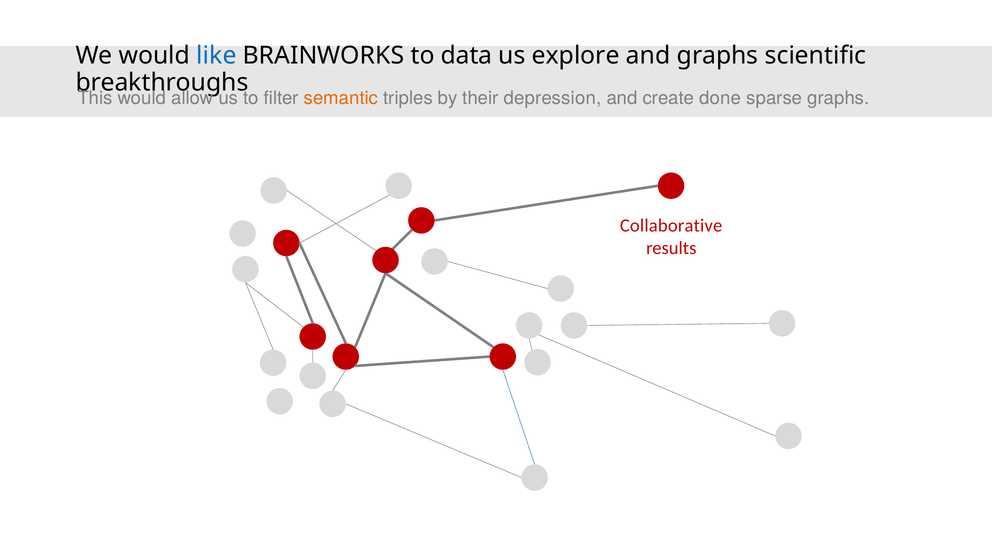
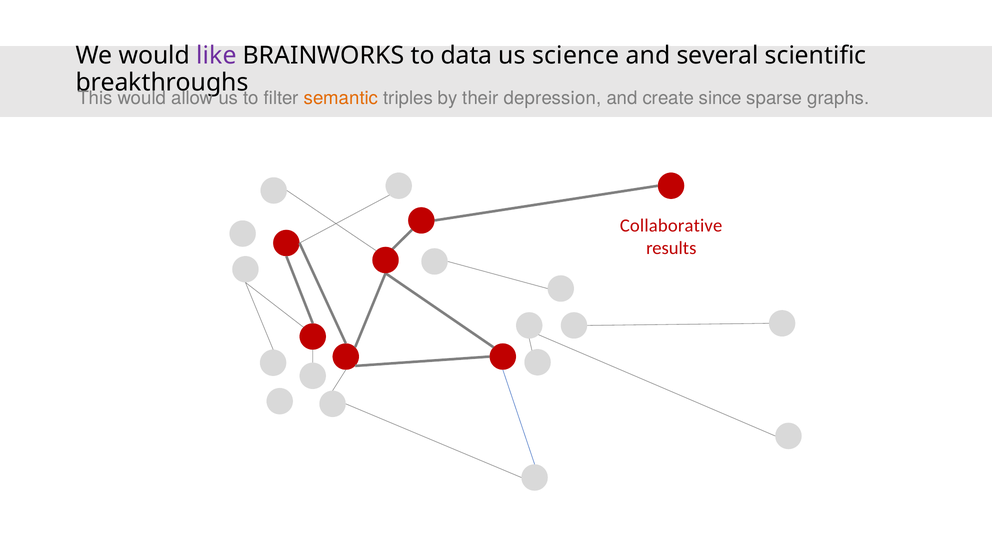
like colour: blue -> purple (217, 56)
explore: explore -> science (576, 56)
and graphs: graphs -> several (718, 56)
done: done -> since (720, 98)
